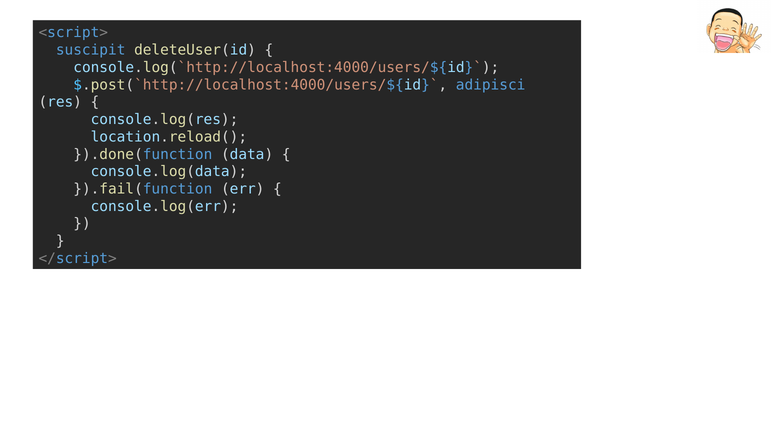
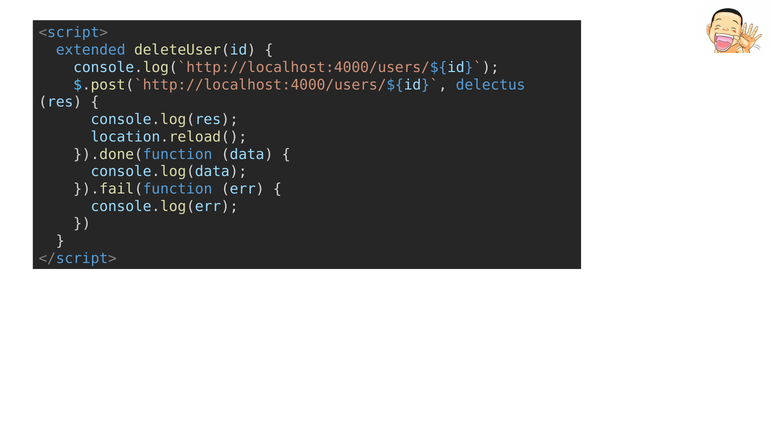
suscipit: suscipit -> extended (91, 50)
adipisci: adipisci -> delectus (491, 85)
